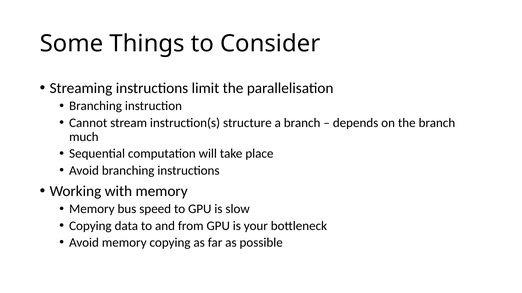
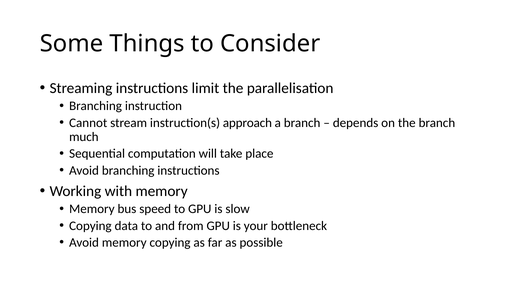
structure: structure -> approach (247, 123)
